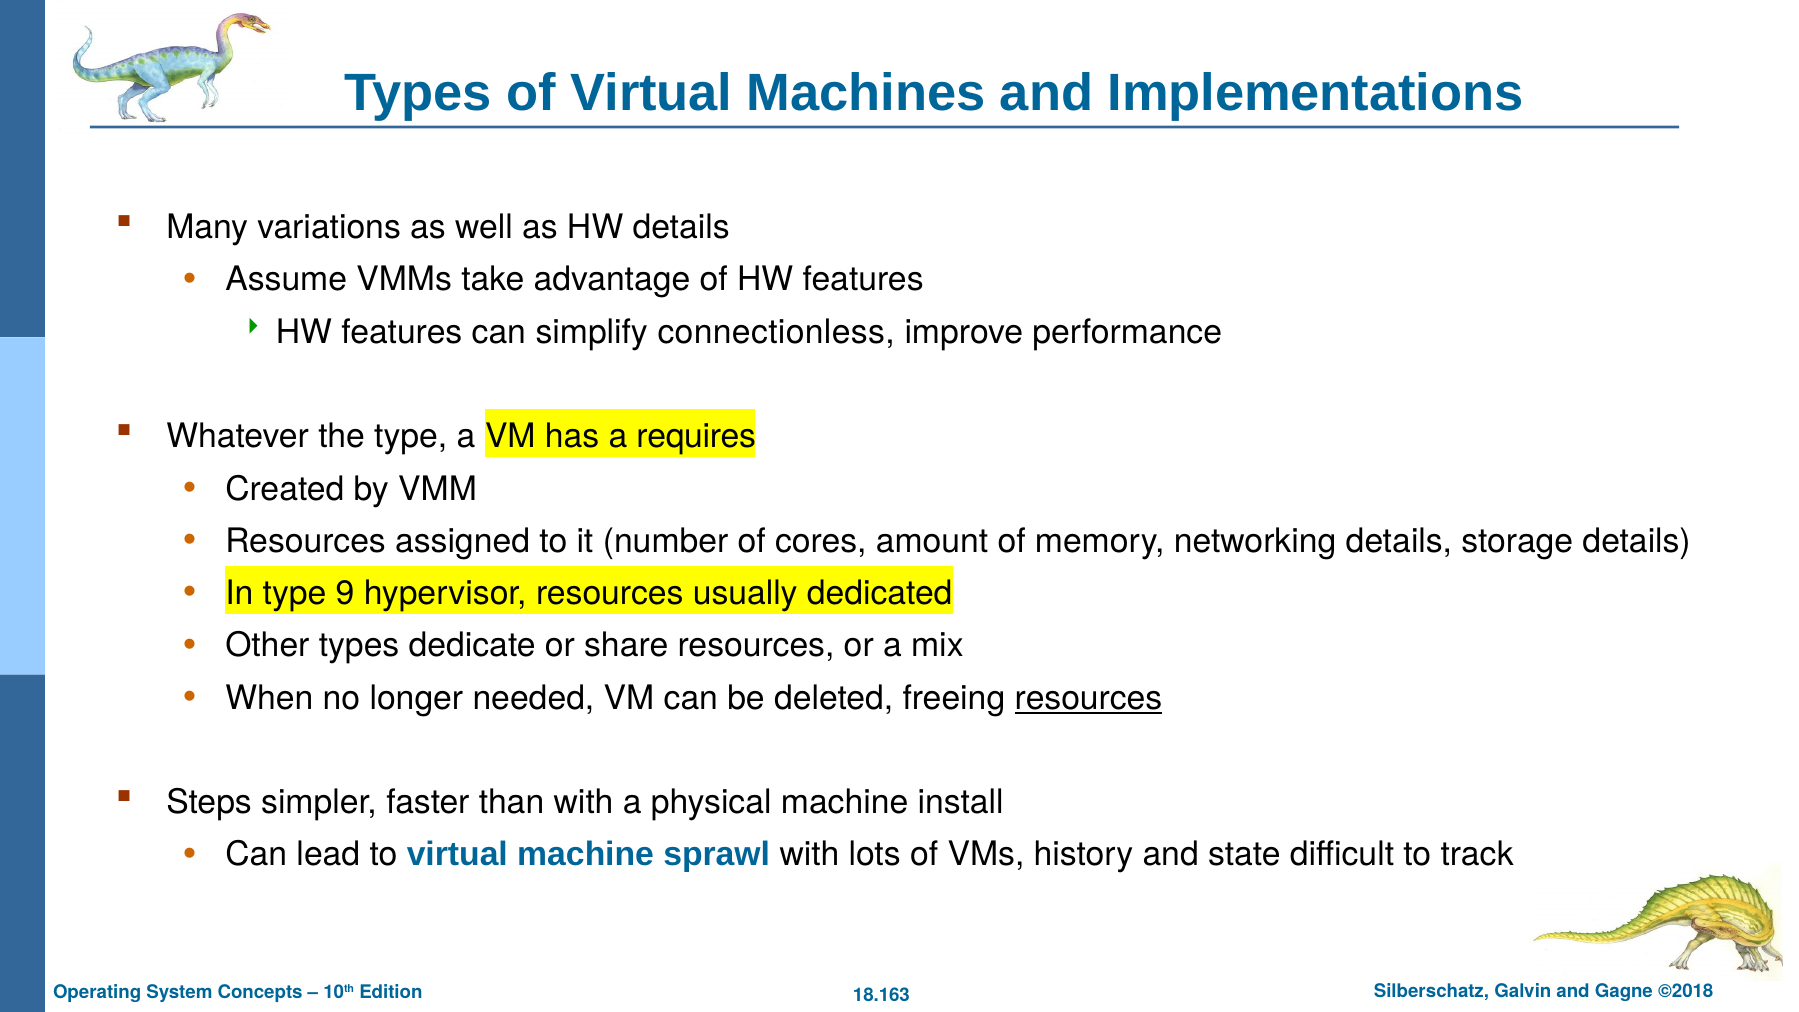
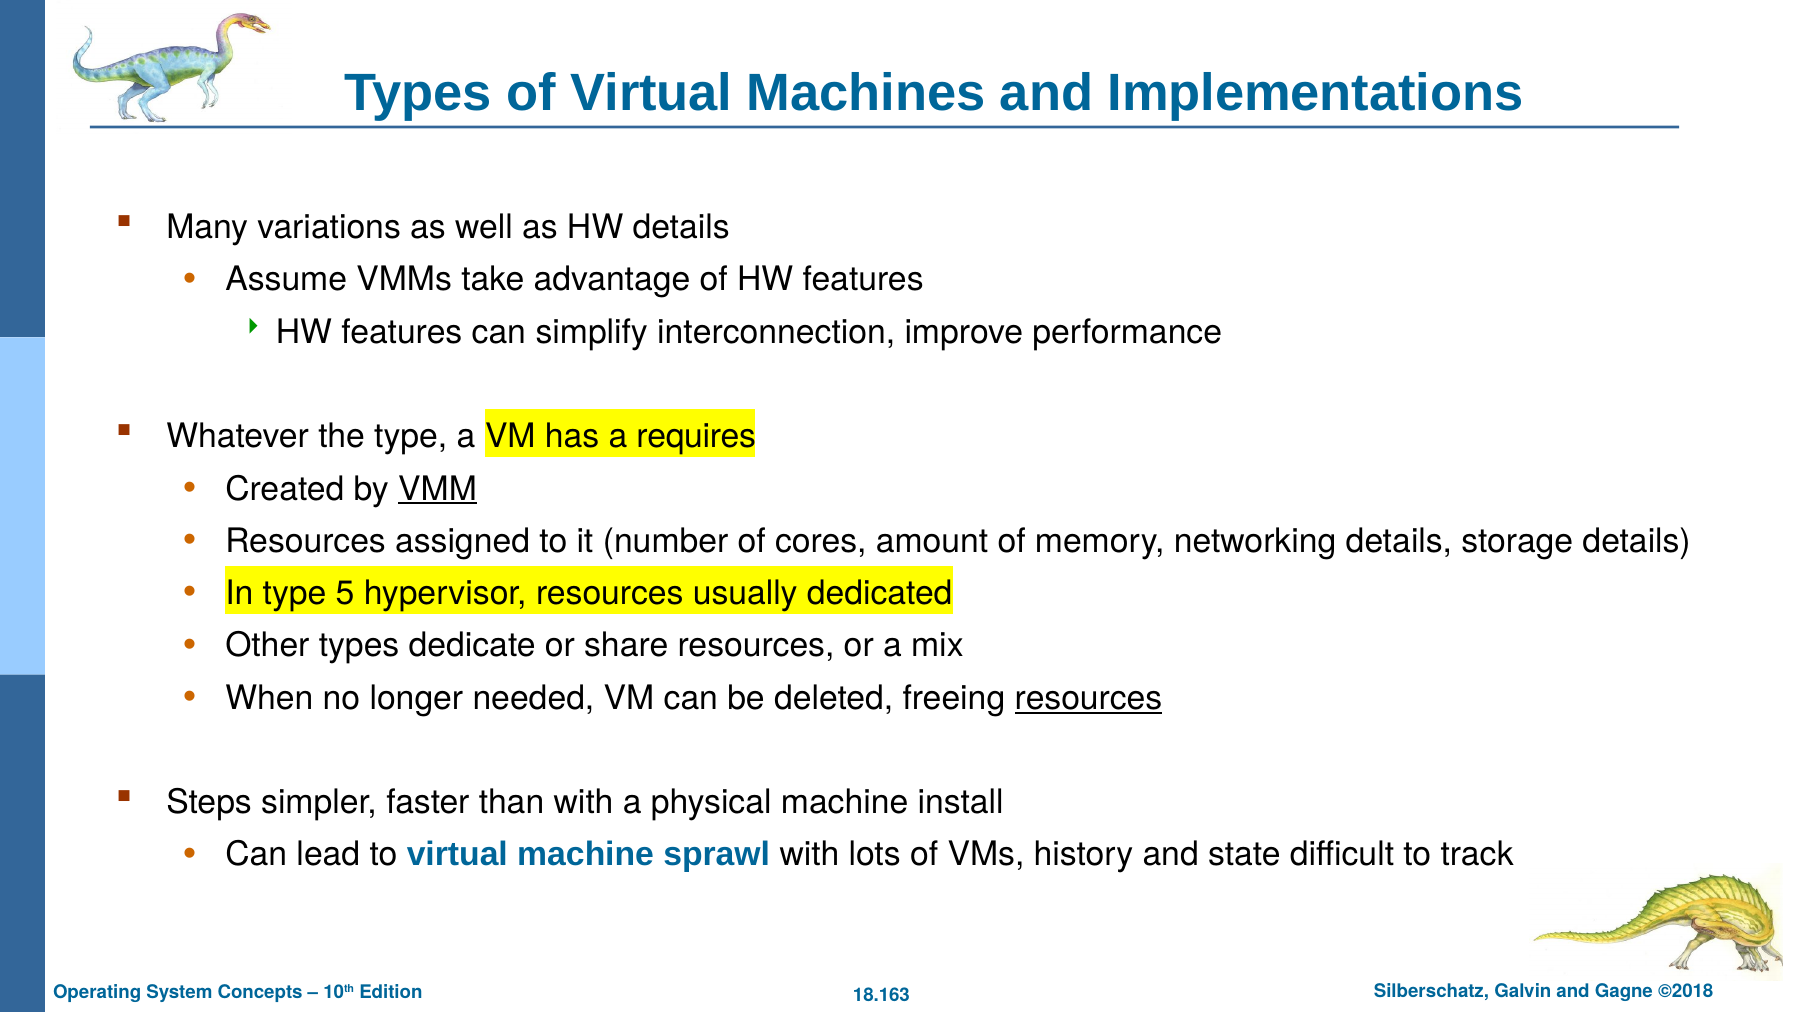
connectionless: connectionless -> interconnection (776, 332)
VMM underline: none -> present (438, 489)
9: 9 -> 5 (345, 593)
